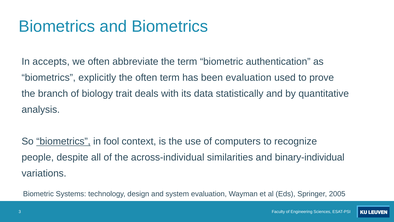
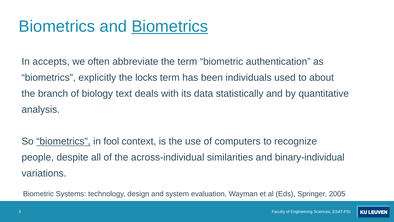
Biometrics underline: none -> present (170, 26)
the often: often -> locks (146, 78)
been evaluation: evaluation -> individuals (249, 78)
prove: prove -> about (322, 78)
trait: trait -> text (124, 93)
